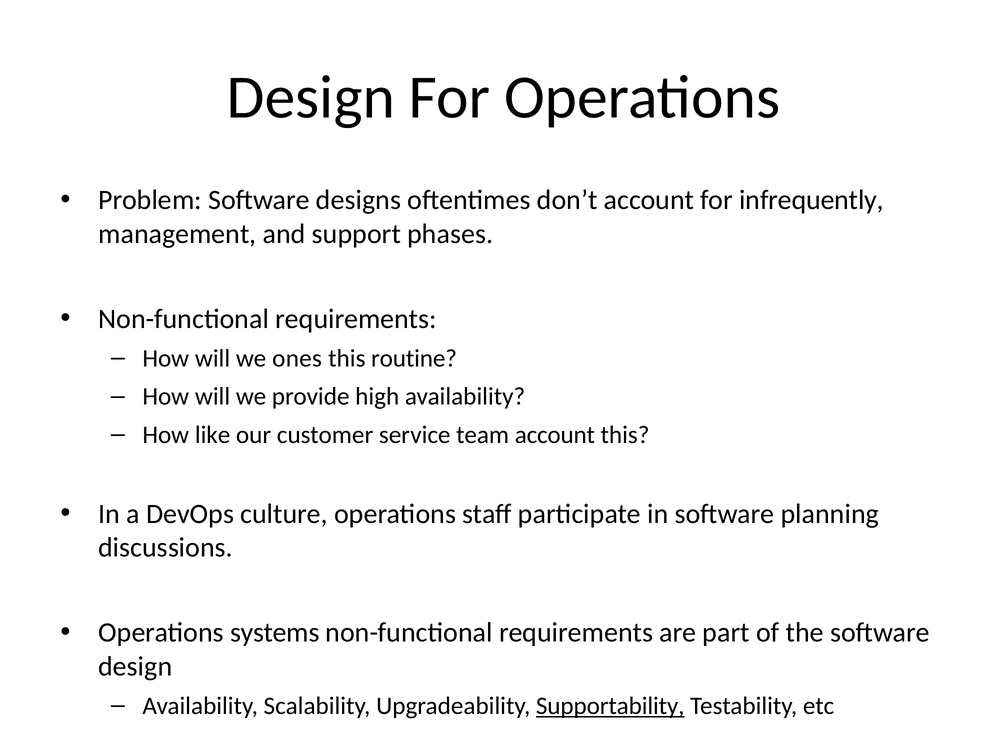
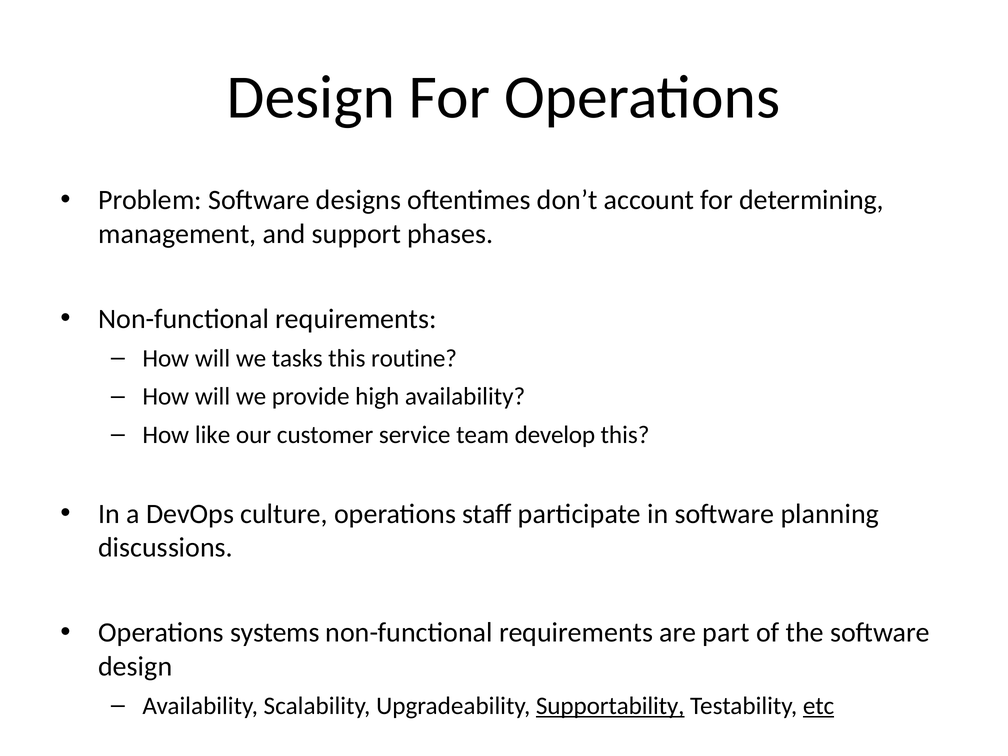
infrequently: infrequently -> determining (812, 200)
ones: ones -> tasks (297, 359)
team account: account -> develop (555, 435)
etc underline: none -> present (819, 706)
